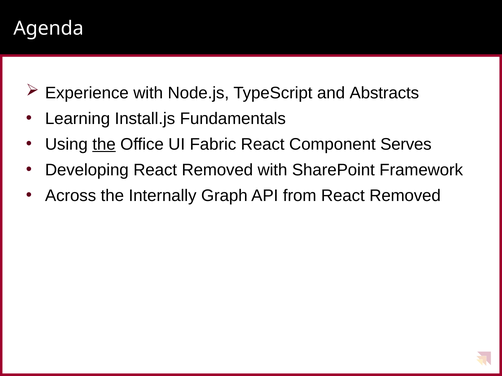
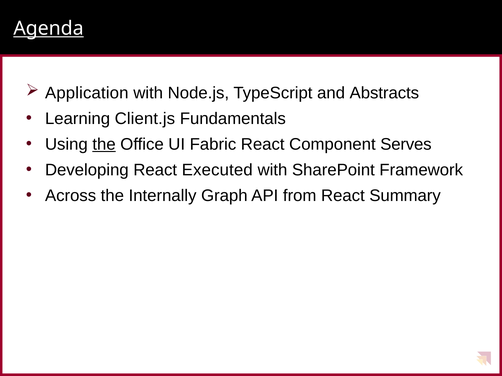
Agenda underline: none -> present (49, 29)
Experience: Experience -> Application (87, 93)
Install.js: Install.js -> Client.js (145, 119)
Developing React Removed: Removed -> Executed (217, 170)
from React Removed: Removed -> Summary (405, 196)
